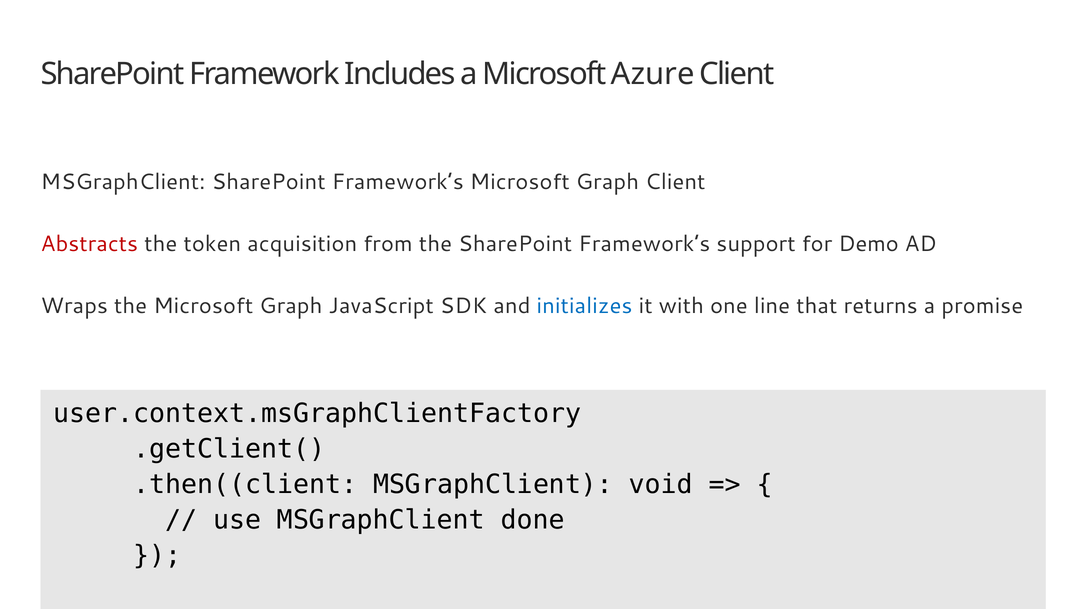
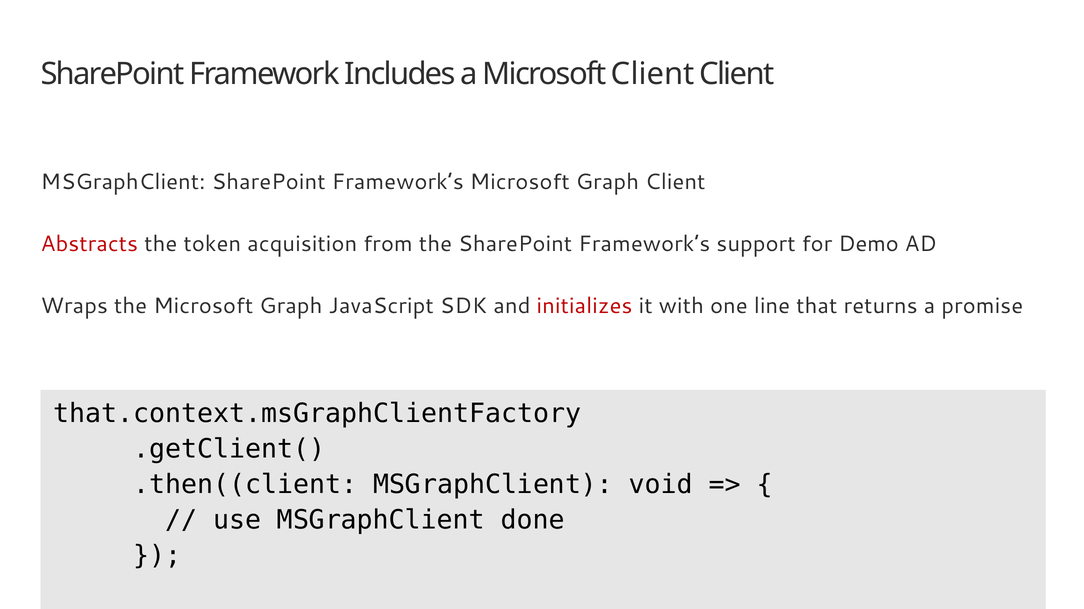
Microsoft Azure: Azure -> Client (653, 74)
initializes colour: blue -> red (584, 306)
user.context.msGraphClientFactory: user.context.msGraphClientFactory -> that.context.msGraphClientFactory (317, 414)
